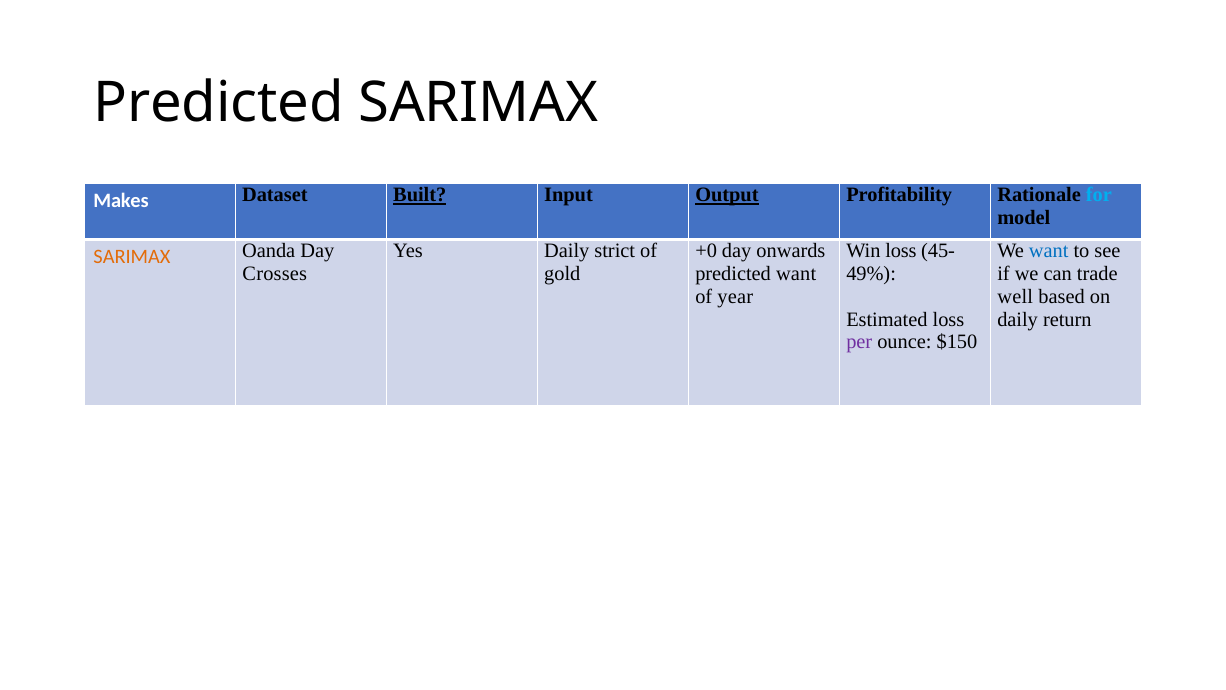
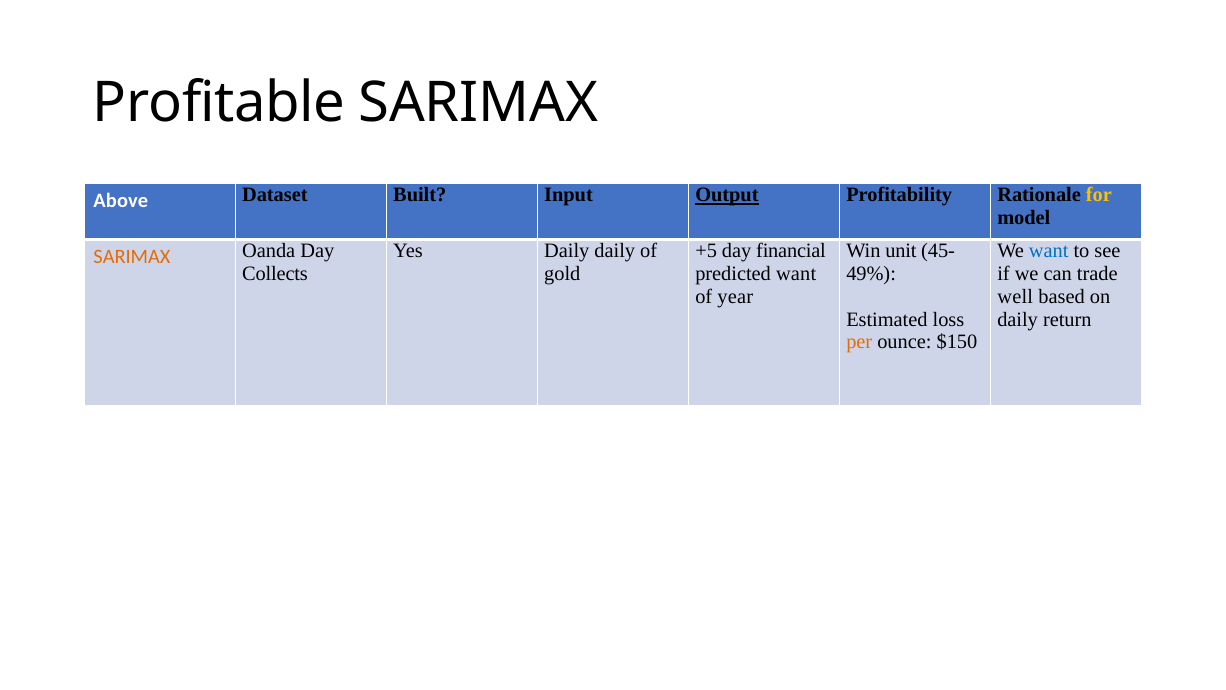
Predicted: Predicted -> Profitable (219, 103)
Makes: Makes -> Above (121, 201)
Built underline: present -> none (420, 195)
for colour: light blue -> yellow (1099, 195)
Daily strict: strict -> daily (615, 251)
+0: +0 -> +5 (706, 251)
onwards: onwards -> financial (791, 251)
Win loss: loss -> unit (901, 251)
Crosses: Crosses -> Collects (275, 274)
per colour: purple -> orange (859, 342)
